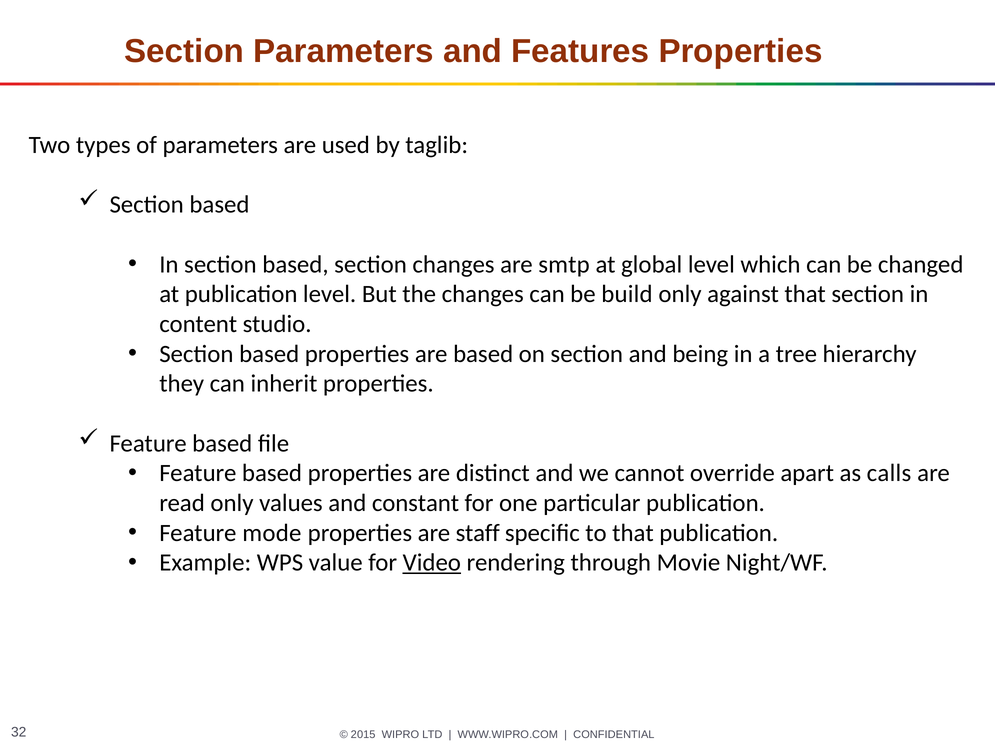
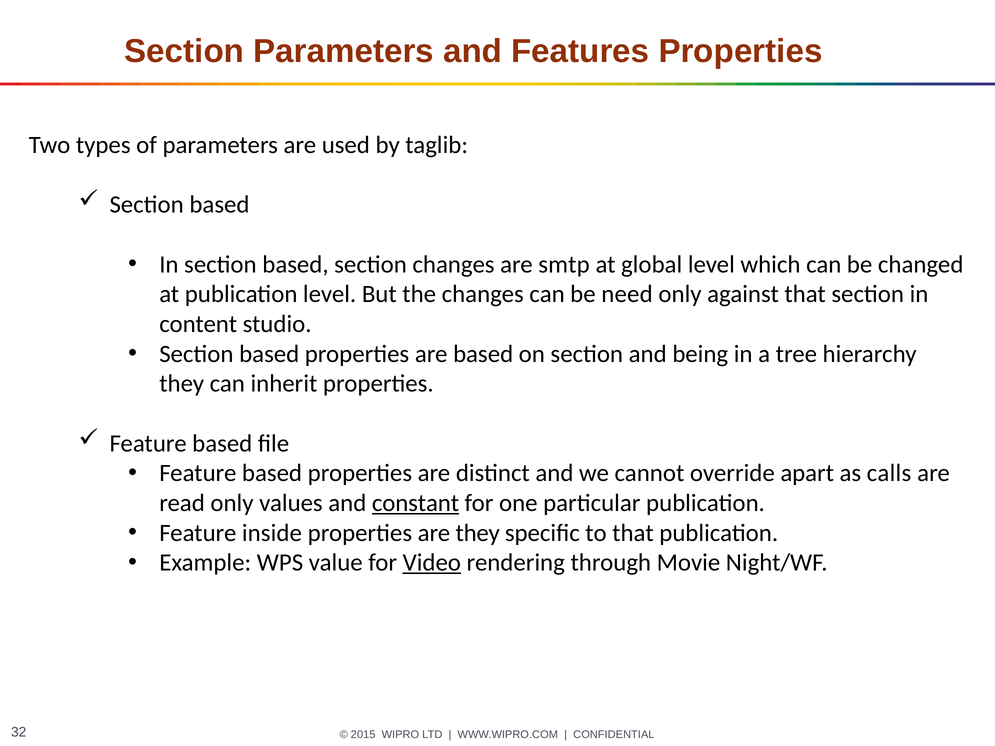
build: build -> need (627, 294)
constant underline: none -> present (415, 503)
mode: mode -> inside (272, 533)
are staff: staff -> they (478, 533)
